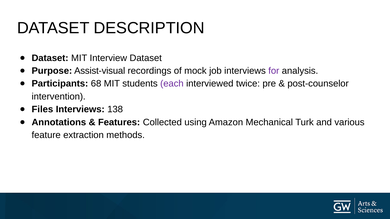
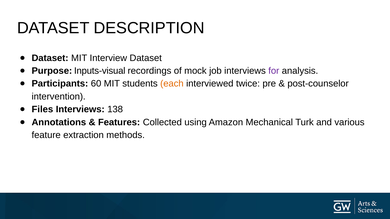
Assist-visual: Assist-visual -> Inputs-visual (100, 71)
68: 68 -> 60 (96, 84)
each colour: purple -> orange (172, 84)
